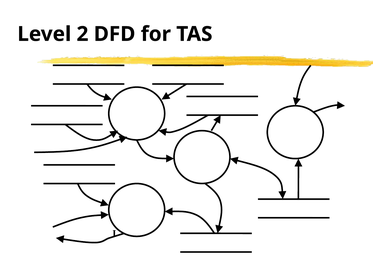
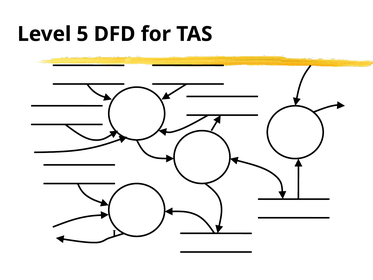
2: 2 -> 5 (82, 34)
